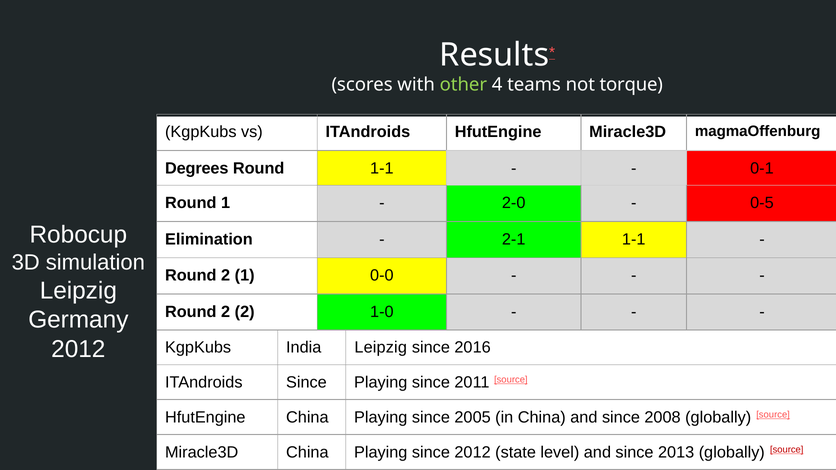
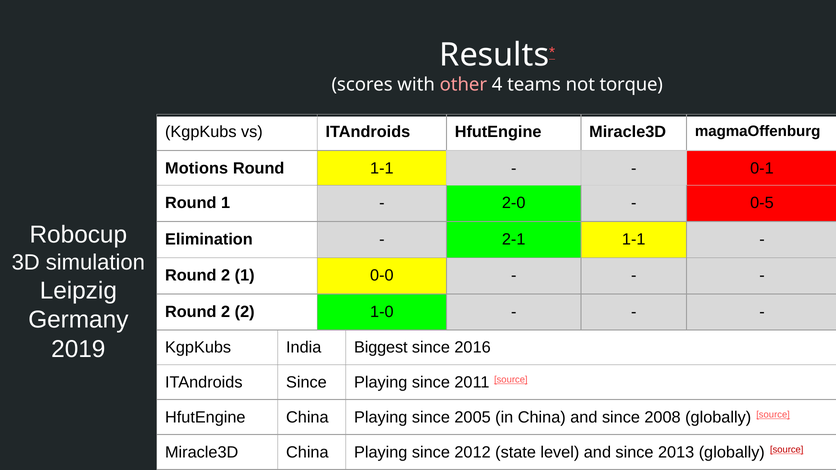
other colour: light green -> pink (463, 85)
Degrees: Degrees -> Motions (197, 168)
2012: 2012 -> 2019 (78, 349)
India Leipzig: Leipzig -> Biggest (381, 348)
